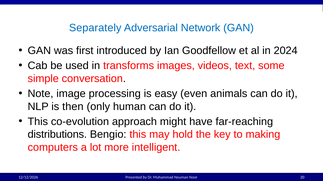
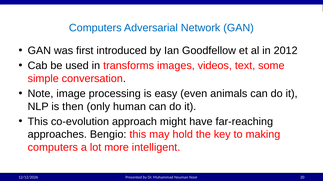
Separately: Separately -> Computers (95, 28)
2024: 2024 -> 2012 (286, 51)
distributions: distributions -> approaches (57, 135)
